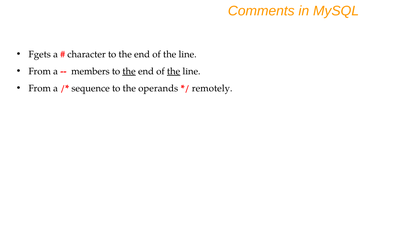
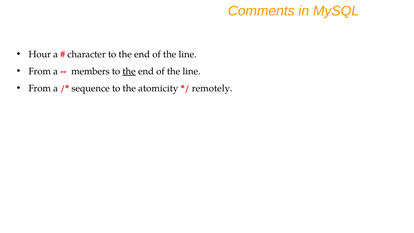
Fgets: Fgets -> Hour (40, 54)
the underline: present -> none (174, 71)
operands: operands -> atomicity (158, 88)
